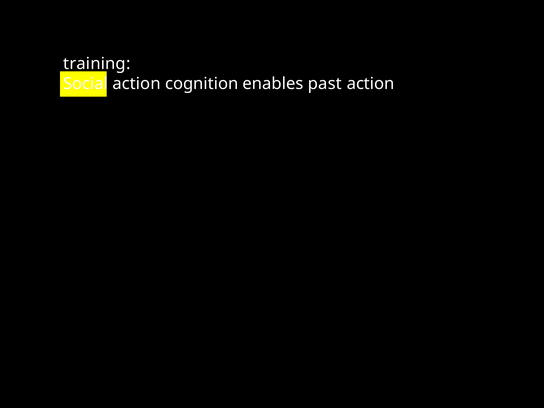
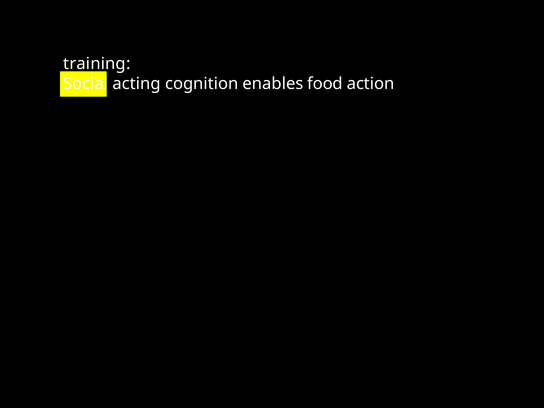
Social action: action -> acting (137, 84)
past: past -> food (325, 84)
